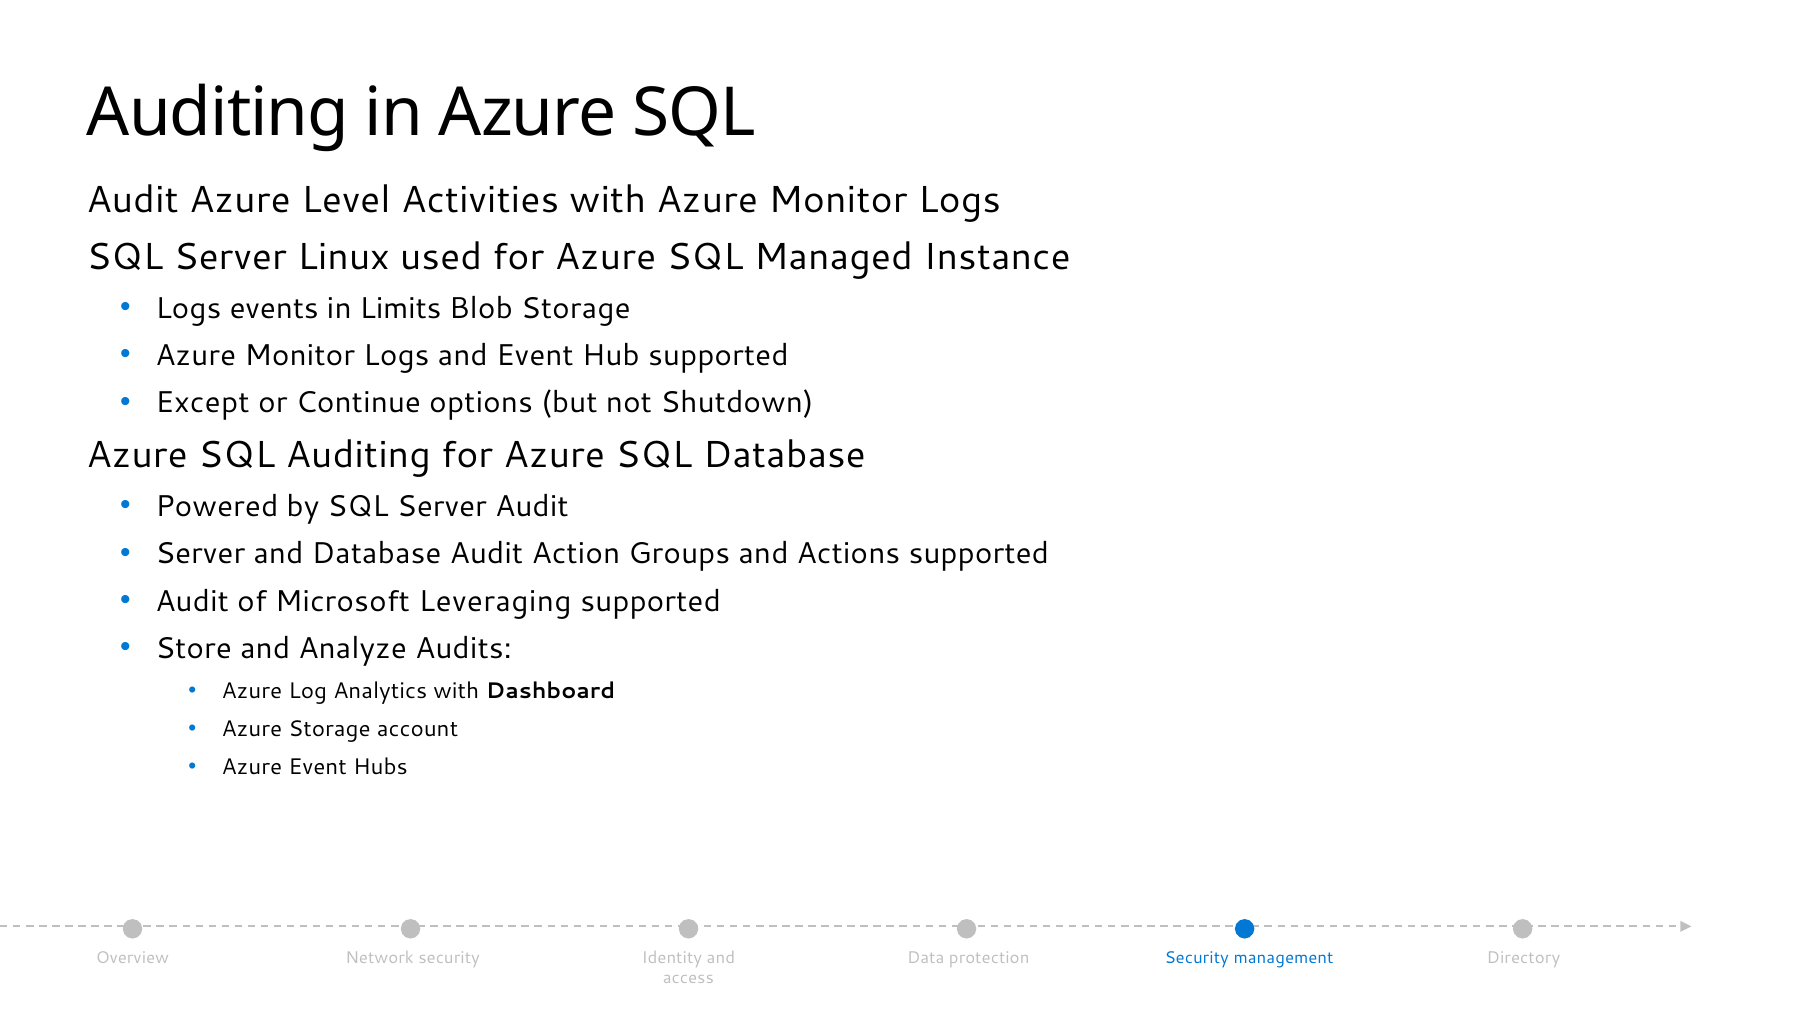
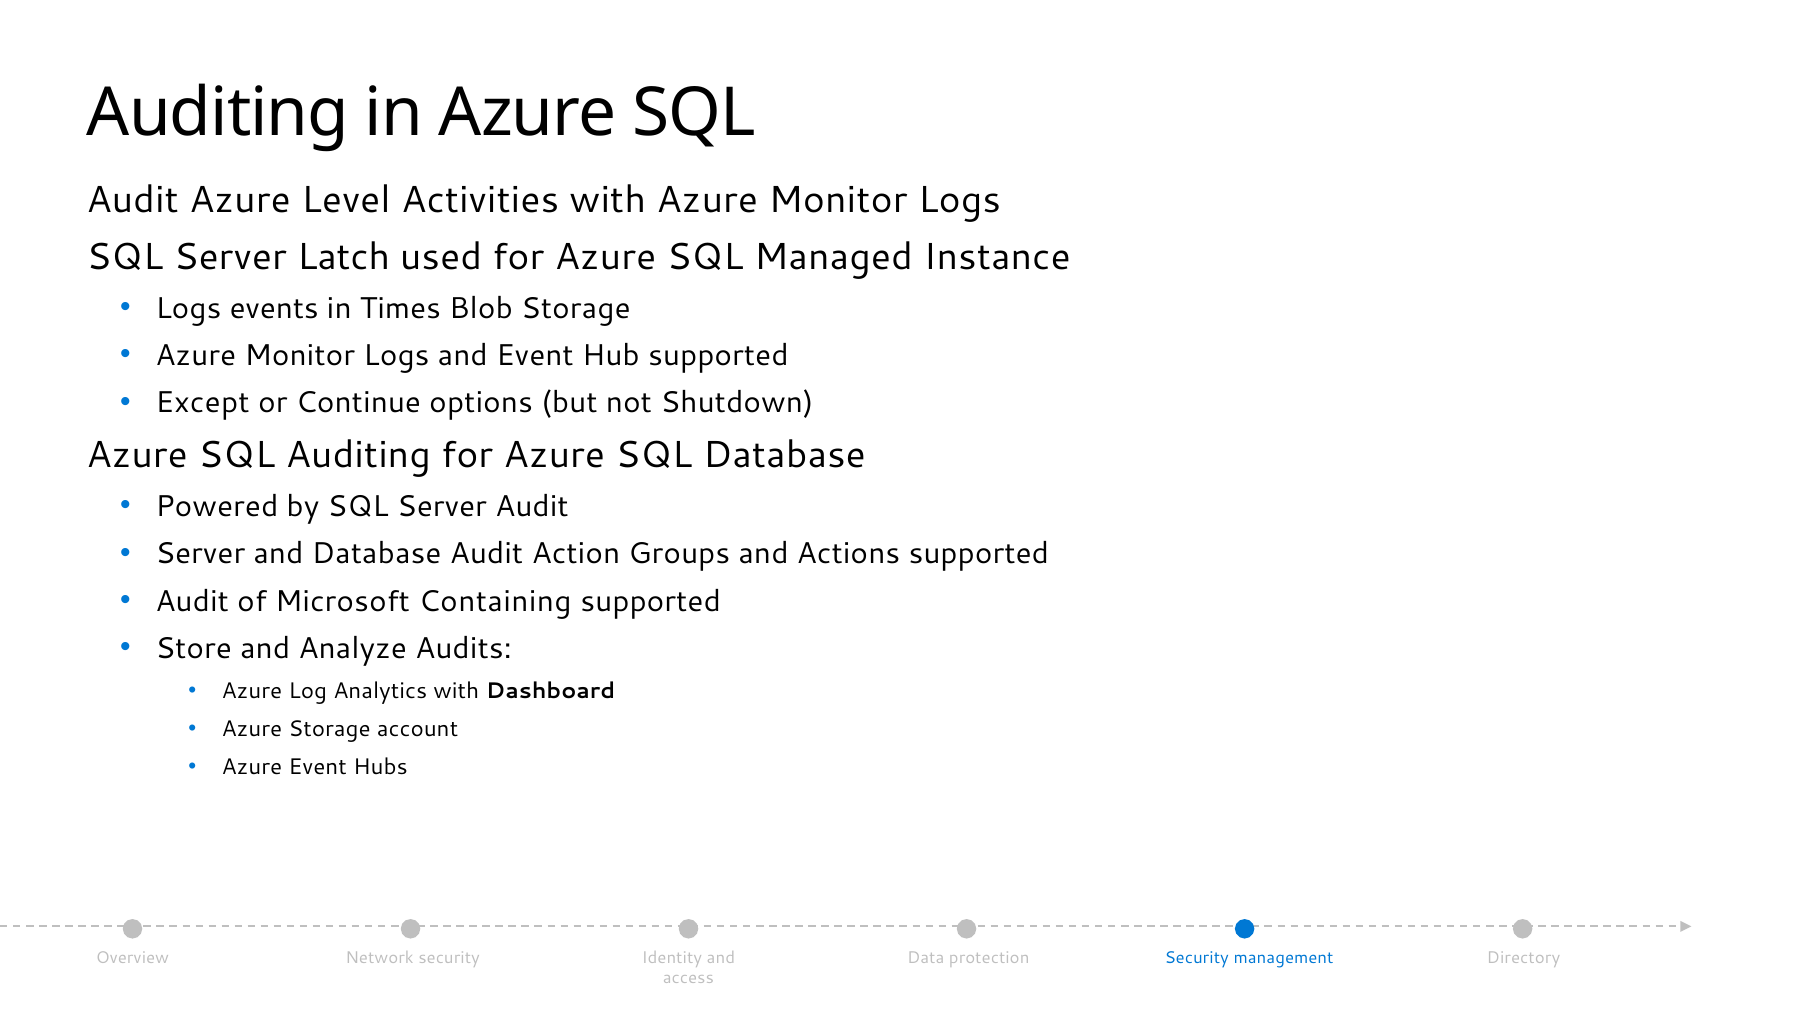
Linux: Linux -> Latch (343, 257)
Limits: Limits -> Times (400, 308)
Leveraging: Leveraging -> Containing (495, 601)
